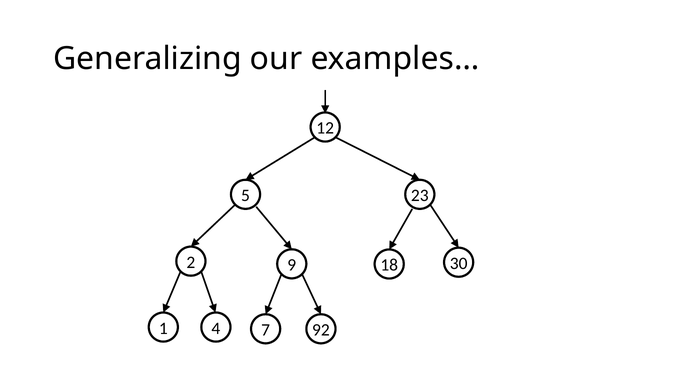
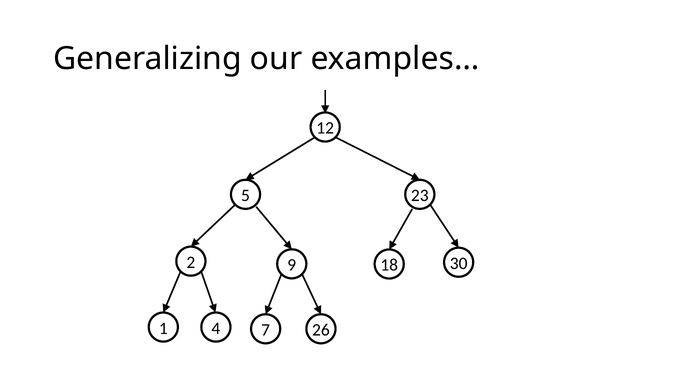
92: 92 -> 26 (321, 330)
